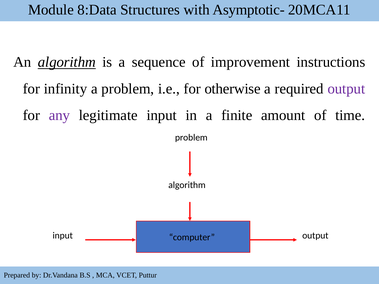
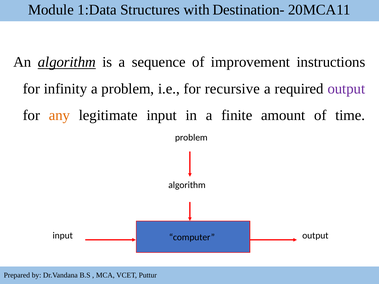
8:Data: 8:Data -> 1:Data (97, 10)
Asymptotic-: Asymptotic- -> Destination- (249, 10)
otherwise: otherwise -> recursive (232, 89)
any colour: purple -> orange (59, 115)
